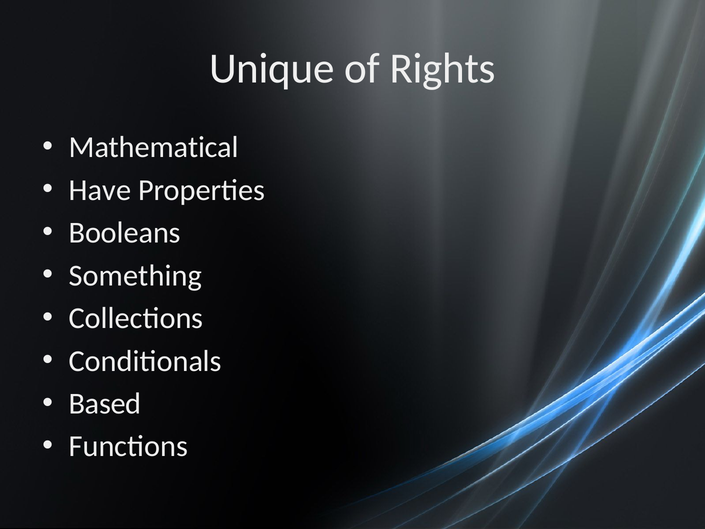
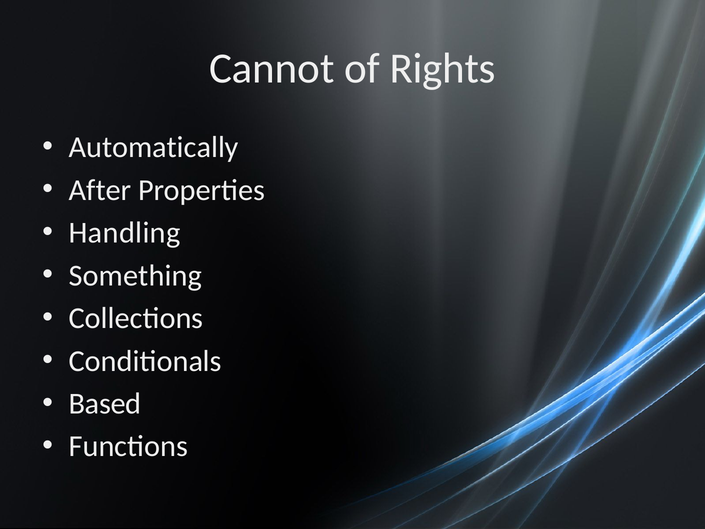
Unique: Unique -> Cannot (272, 68)
Mathematical: Mathematical -> Automatically (154, 147)
Have: Have -> After (100, 190)
Booleans: Booleans -> Handling (125, 233)
